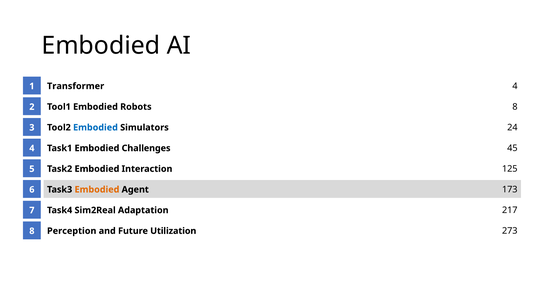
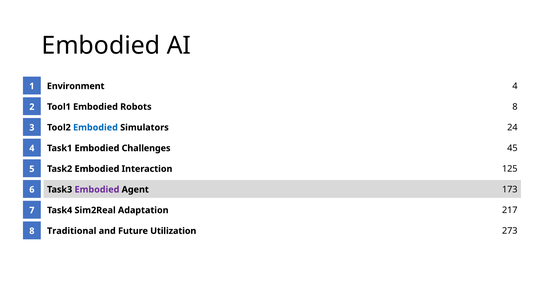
Transformer: Transformer -> Environment (76, 86)
Embodied colour: orange -> purple (97, 190)
Perception: Perception -> Traditional (72, 231)
